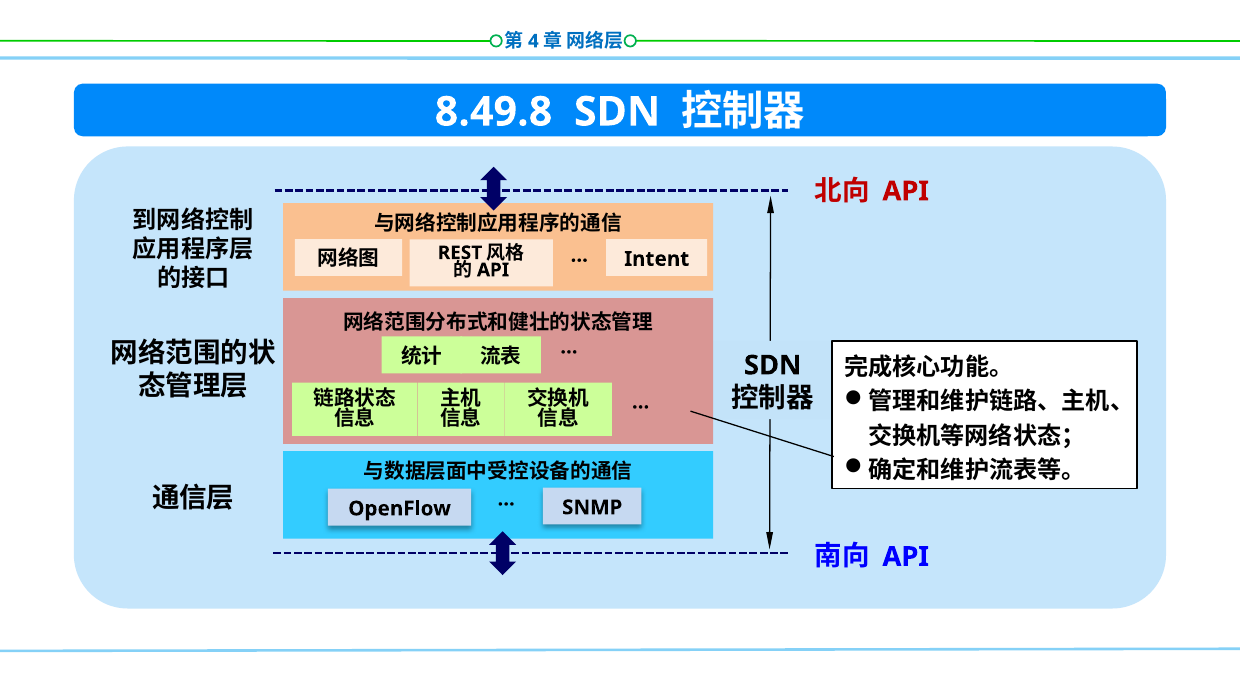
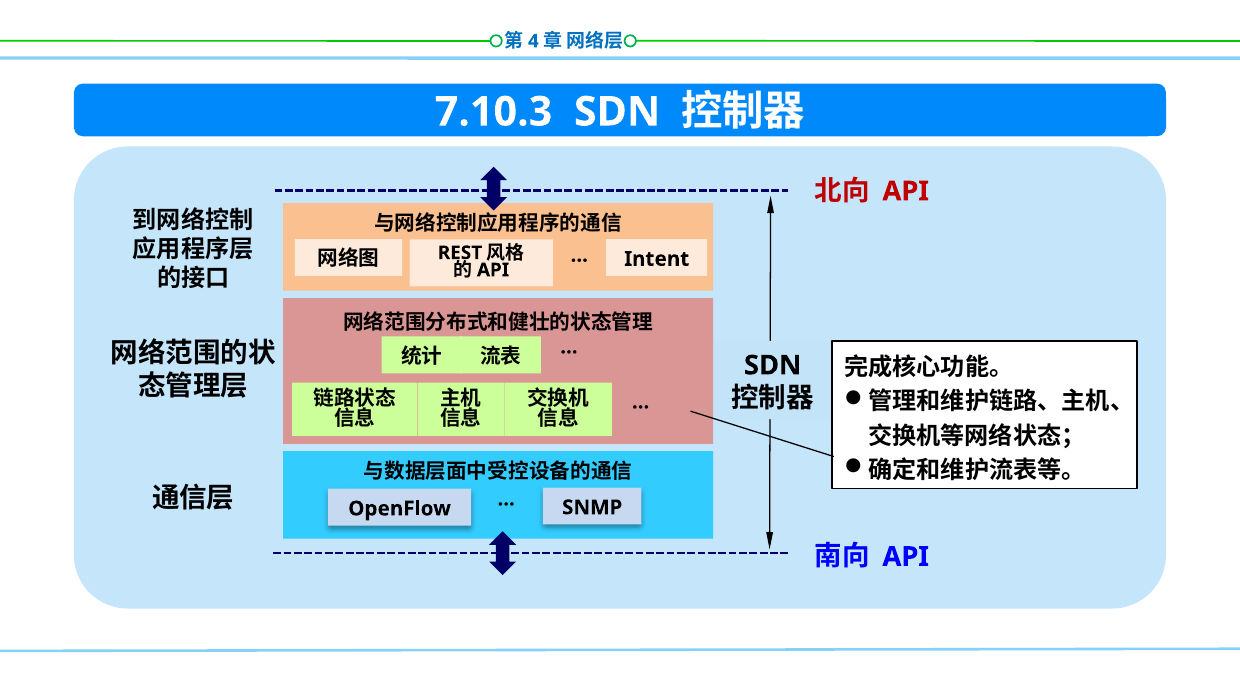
8.49.8: 8.49.8 -> 7.10.3 (494, 112)
